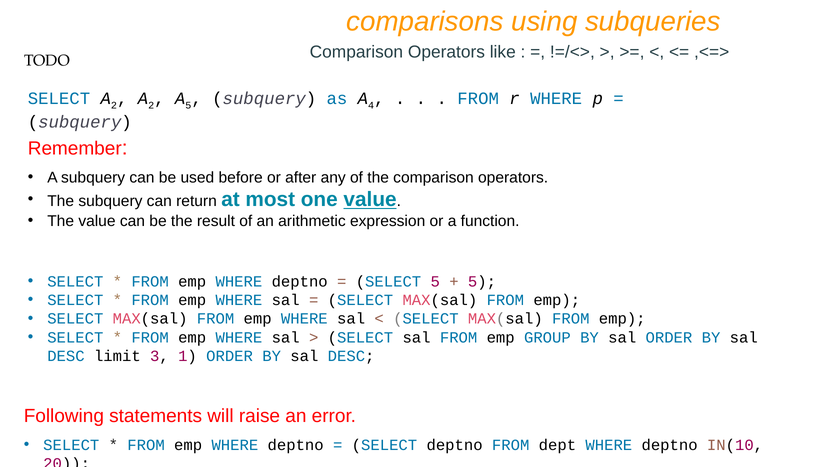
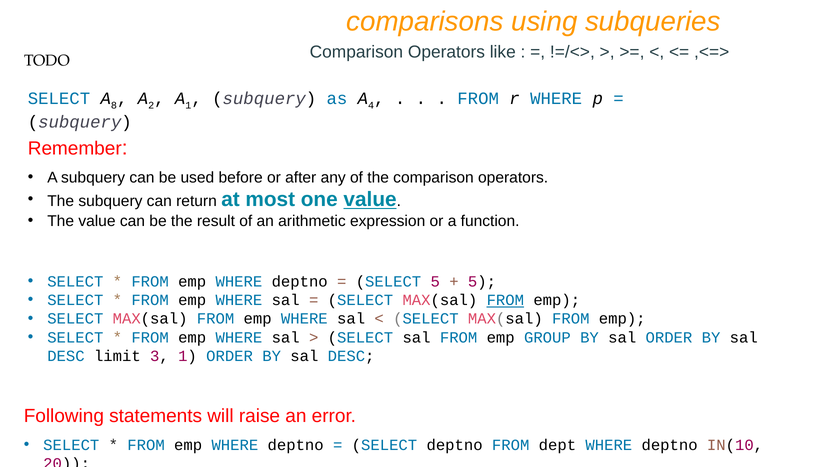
SELECT A 2: 2 -> 8 (114, 105)
A 5: 5 -> 1 (188, 105)
FROM underline: none -> present (505, 300)
